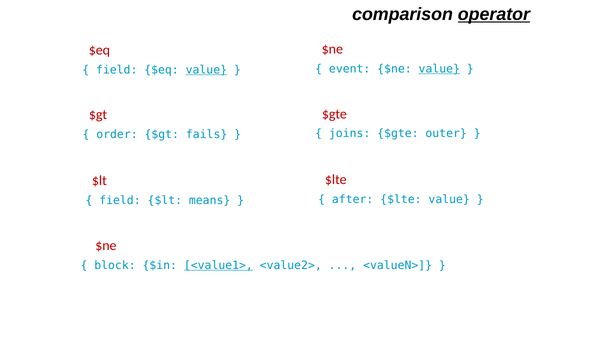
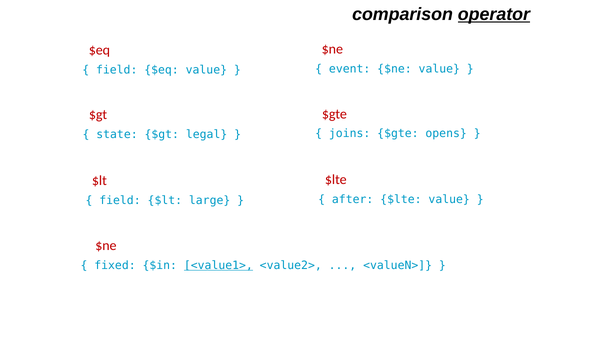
value underline: present -> none (439, 69)
value underline: present -> none (206, 70)
outer: outer -> opens (446, 133)
order: order -> state (117, 134)
fails: fails -> legal (207, 134)
means: means -> large (210, 200)
block: block -> fixed (115, 265)
